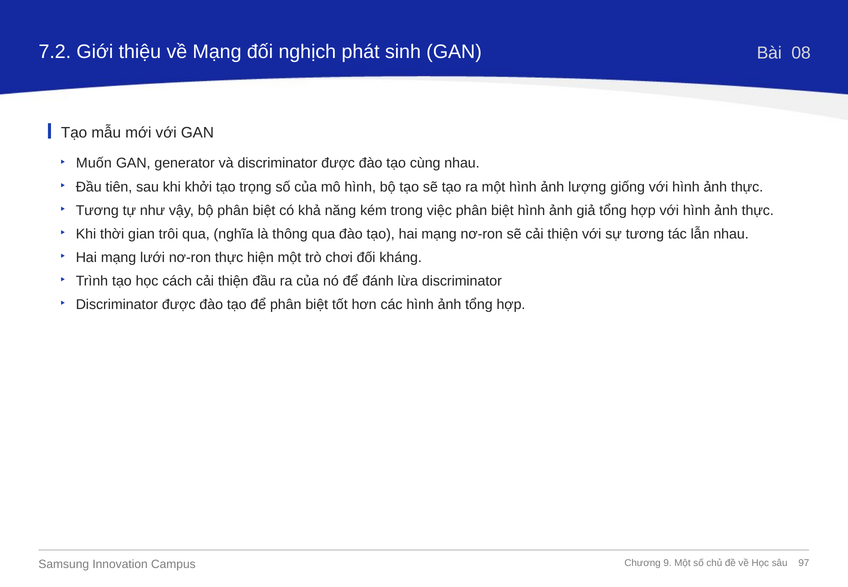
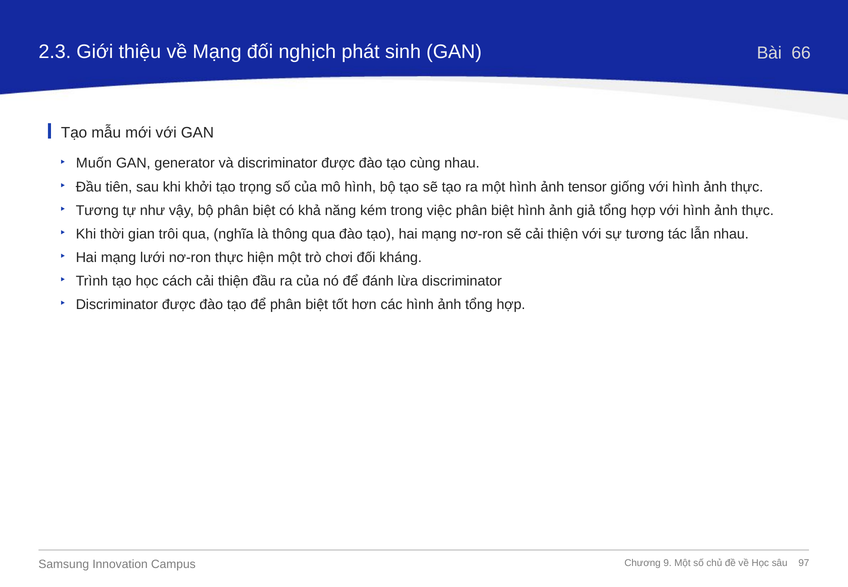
7.2: 7.2 -> 2.3 (55, 52)
08: 08 -> 66 (801, 53)
lượng: lượng -> tensor (587, 187)
